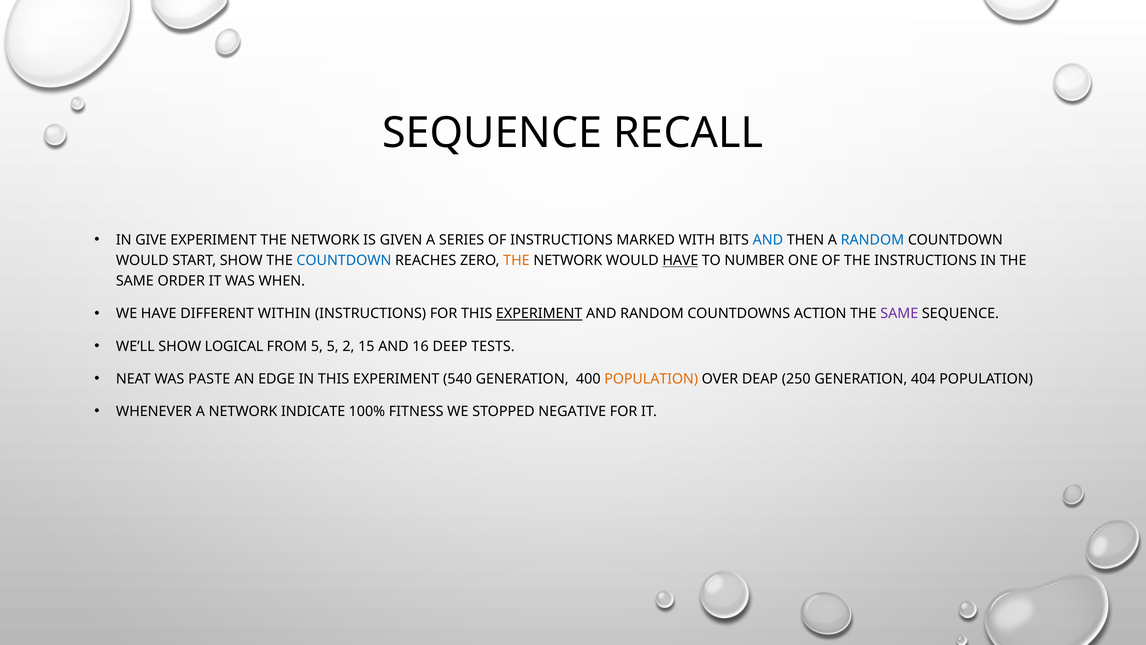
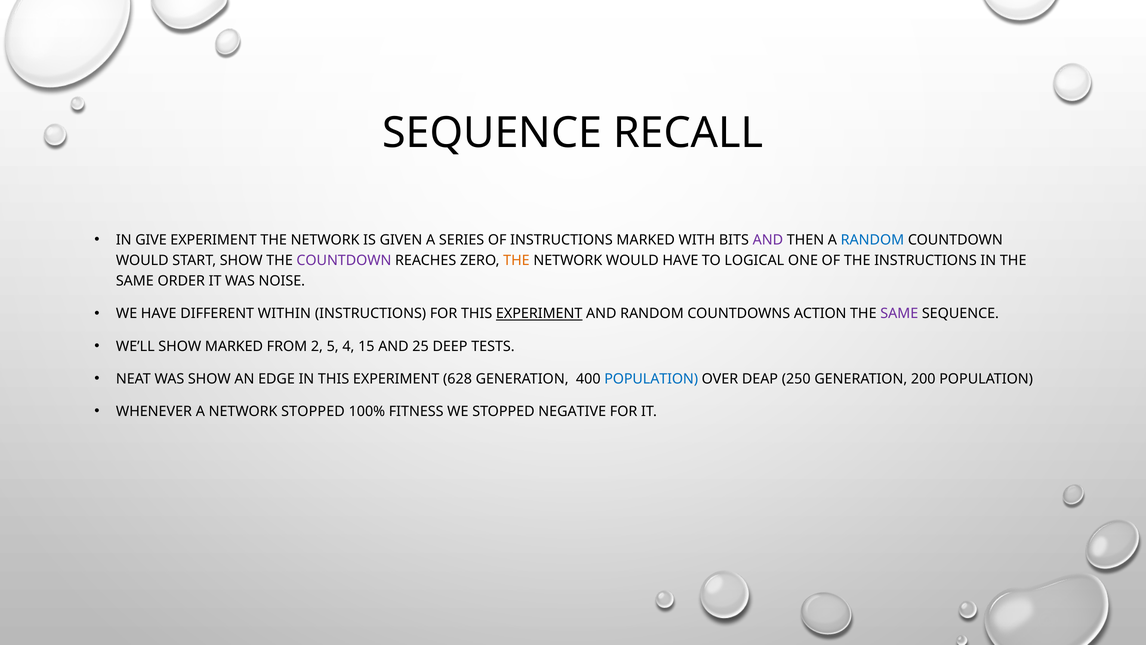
AND colour: blue -> purple (768, 240)
COUNTDOWN colour: blue -> purple (344, 260)
HAVE underline: present -> none (680, 260)
NUMBER: NUMBER -> LOGICAL (754, 260)
WHEN: WHEN -> NOISE (282, 281)
SHOW LOGICAL: LOGICAL -> MARKED (234, 346)
FROM 5: 5 -> 2 (317, 346)
2: 2 -> 4 (348, 346)
16: 16 -> 25 (421, 346)
WAS PASTE: PASTE -> SHOW (209, 379)
540: 540 -> 628 (457, 379)
POPULATION colour: orange -> blue (651, 379)
404: 404 -> 200 (923, 379)
NETWORK INDICATE: INDICATE -> STOPPED (313, 411)
